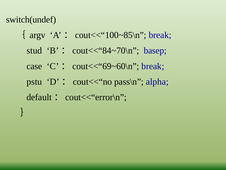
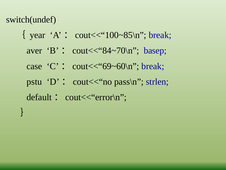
argv: argv -> year (38, 35)
stud: stud -> aver (34, 50)
alpha: alpha -> strlen (157, 81)
